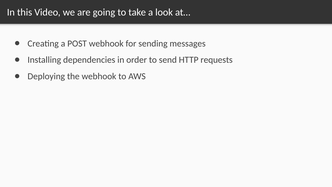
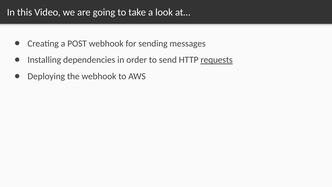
requests underline: none -> present (217, 60)
